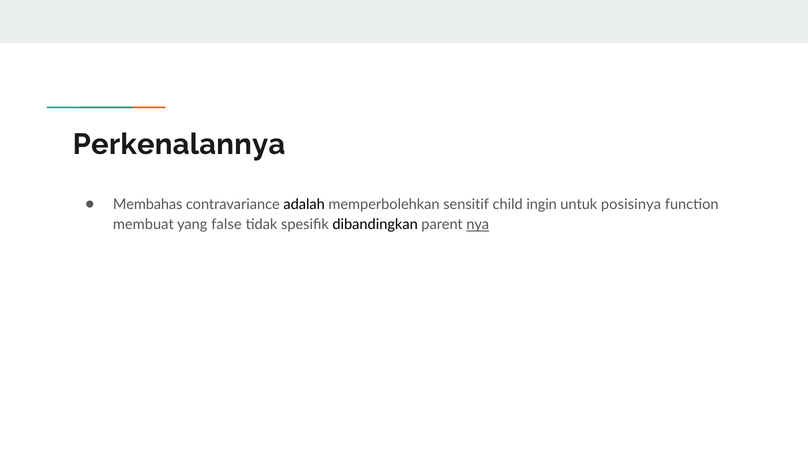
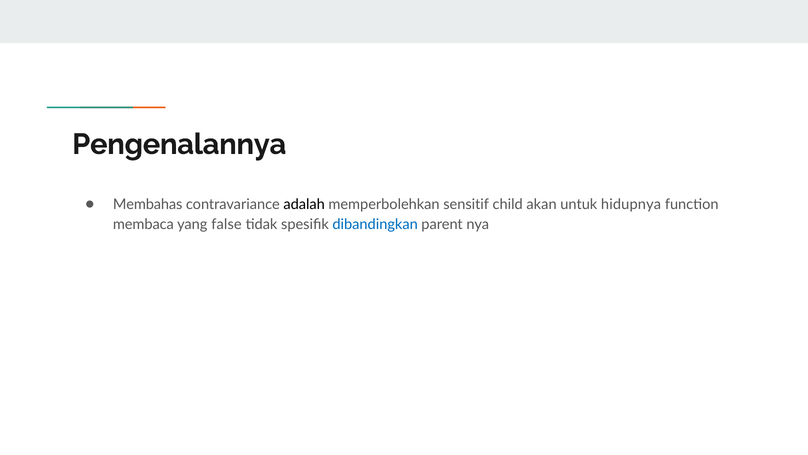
Perkenalannya: Perkenalannya -> Pengenalannya (179, 144)
ingin: ingin -> akan (542, 204)
posisinya: posisinya -> hidupnya (631, 204)
membuat: membuat -> membaca (143, 224)
dibandingkan colour: black -> blue (375, 224)
nya underline: present -> none (478, 224)
